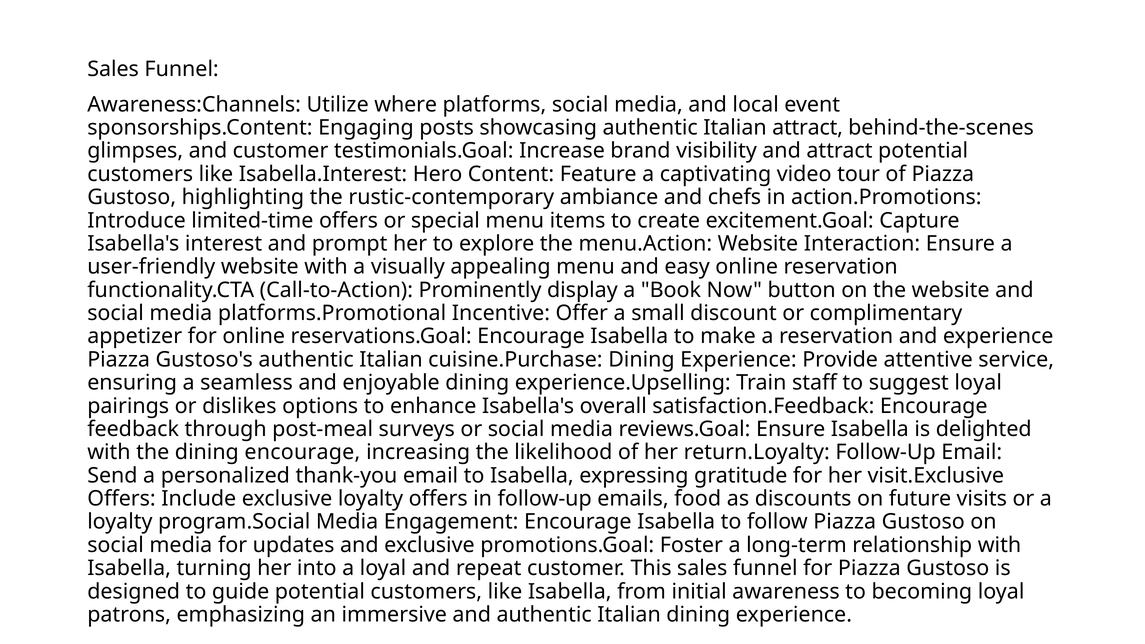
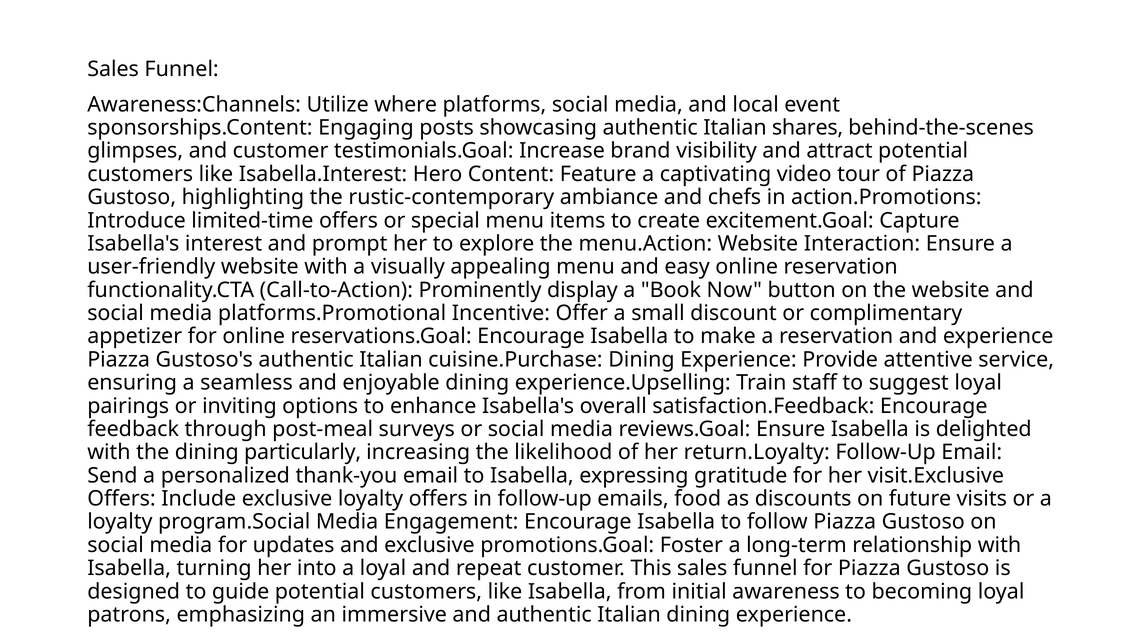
Italian attract: attract -> shares (808, 128)
dislikes: dislikes -> inviting (239, 406)
dining encourage: encourage -> particularly (303, 452)
